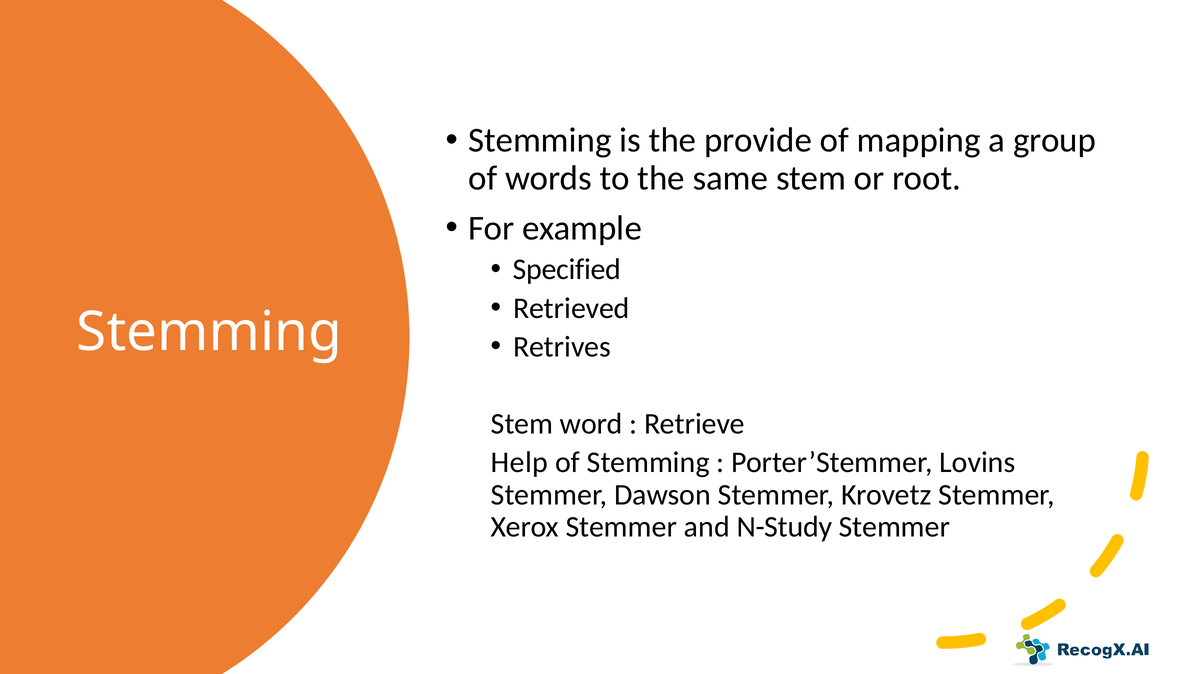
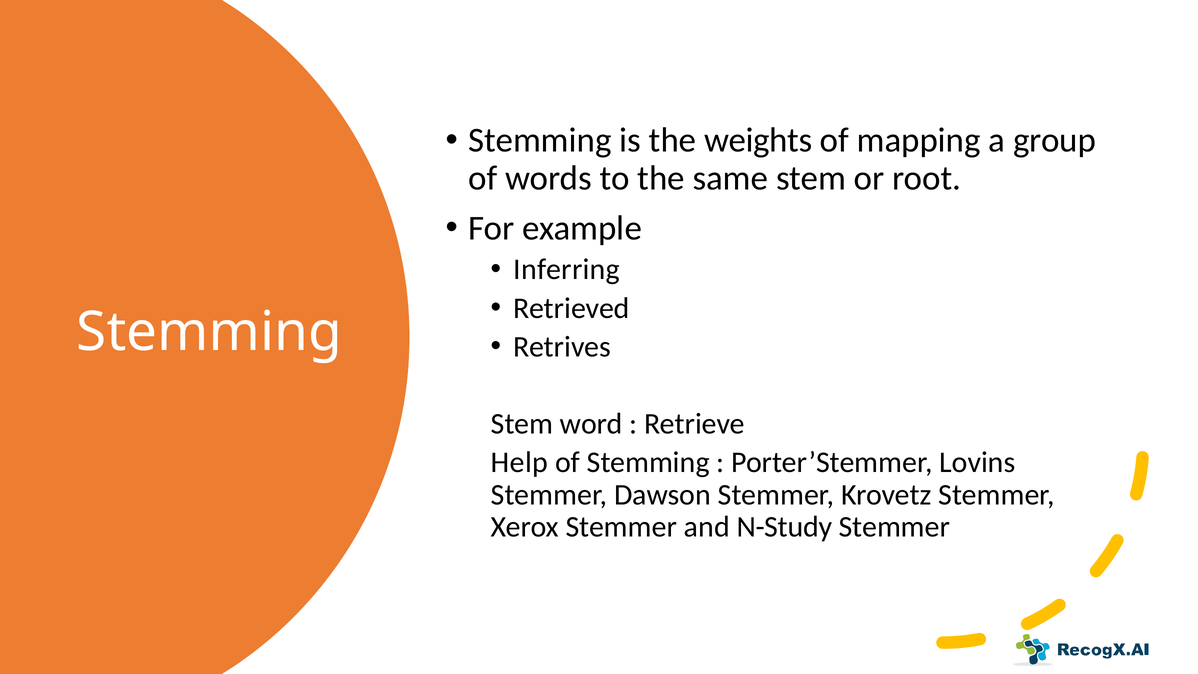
provide: provide -> weights (758, 140)
Specified: Specified -> Inferring (567, 269)
